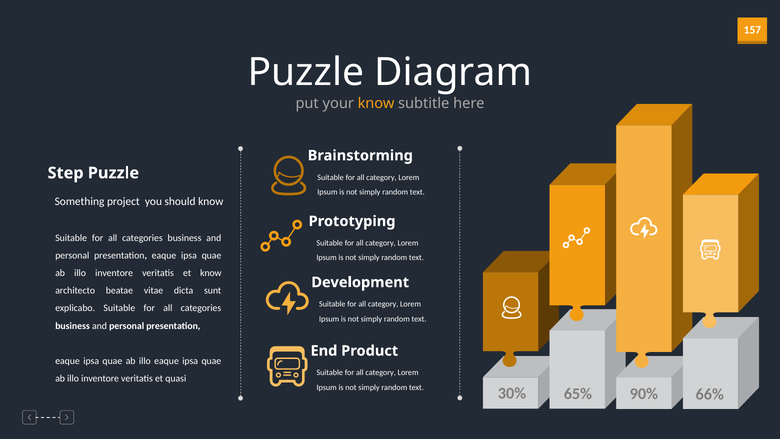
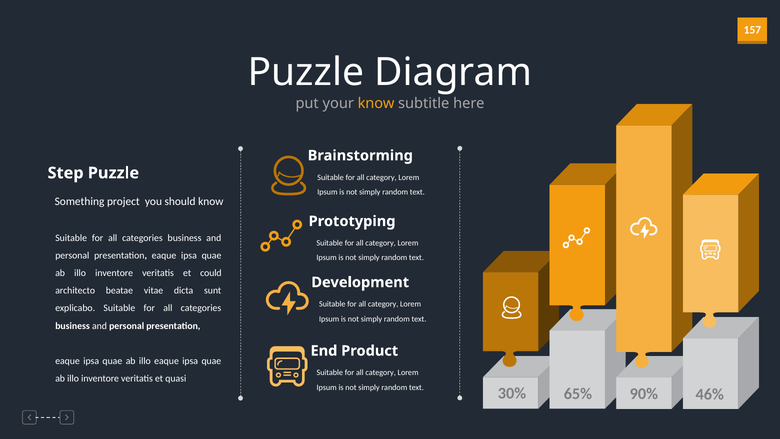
et know: know -> could (211, 273)
66%: 66% -> 46% (710, 394)
